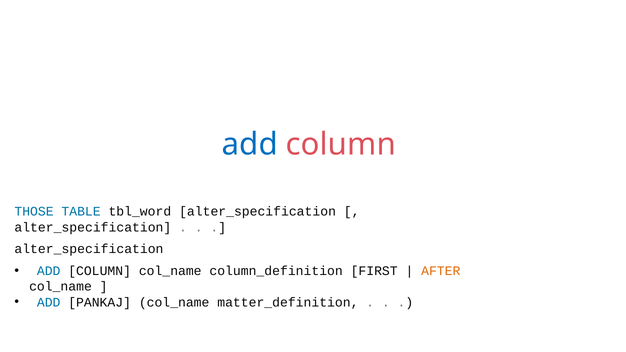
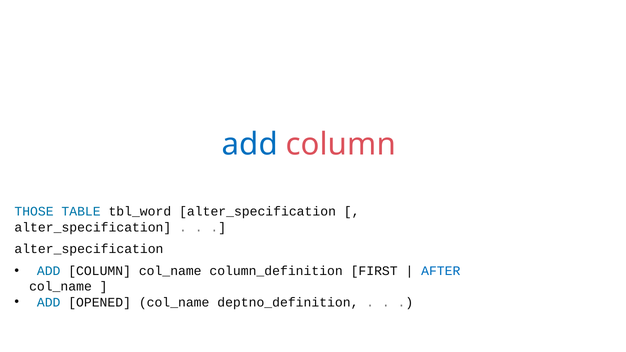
AFTER colour: orange -> blue (441, 271)
PANKAJ: PANKAJ -> OPENED (100, 302)
matter_definition: matter_definition -> deptno_definition (288, 302)
